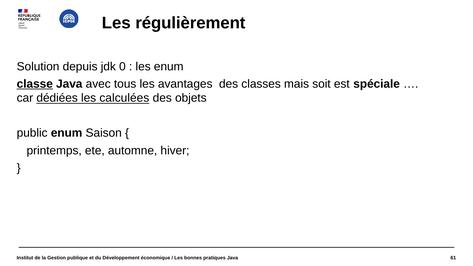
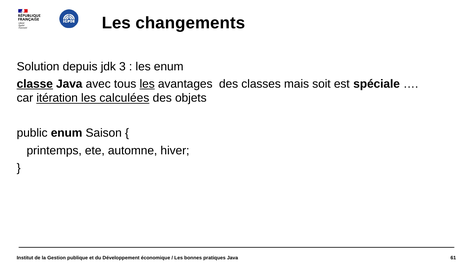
régulièrement: régulièrement -> changements (190, 23)
0: 0 -> 3 (122, 66)
les underline: none -> present (147, 84)
dédiées: dédiées -> itération (57, 98)
